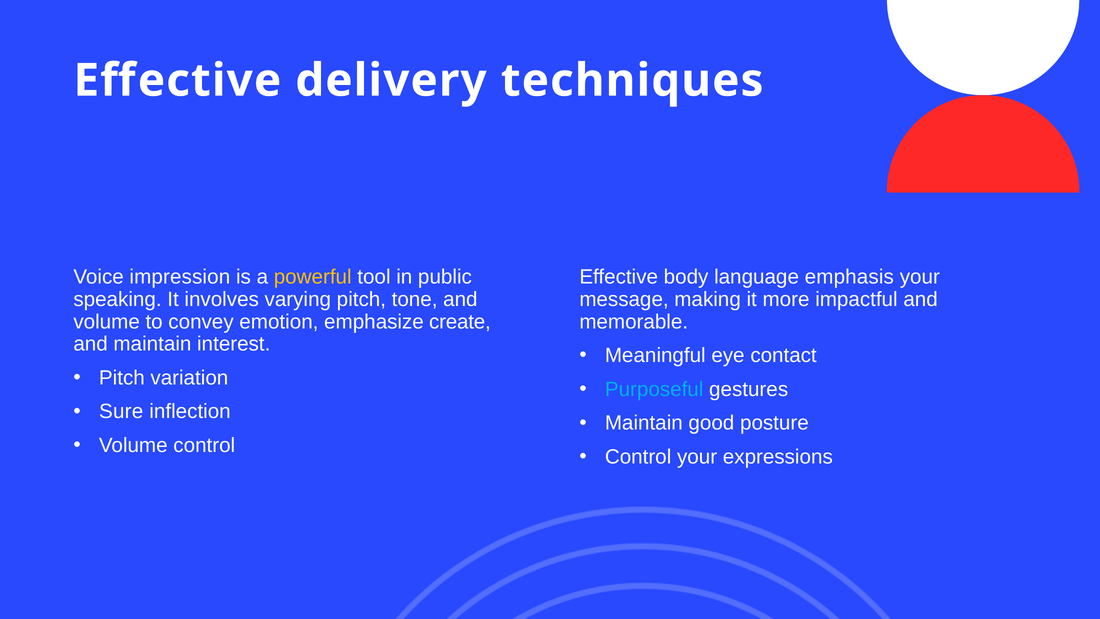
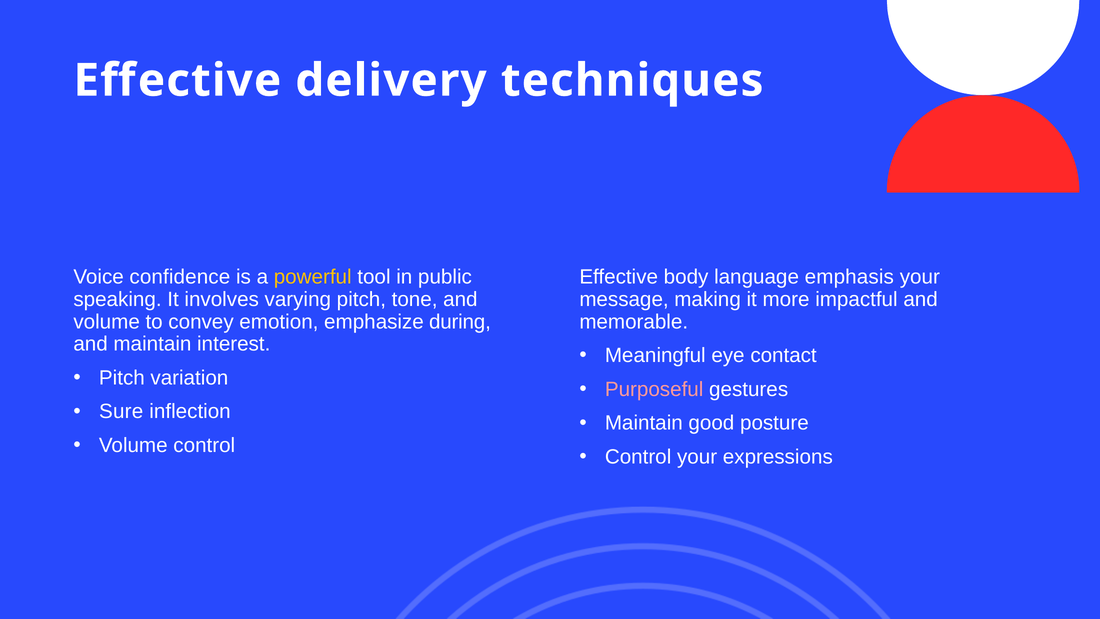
impression: impression -> confidence (180, 277)
create: create -> during (460, 322)
Purposeful colour: light blue -> pink (654, 389)
